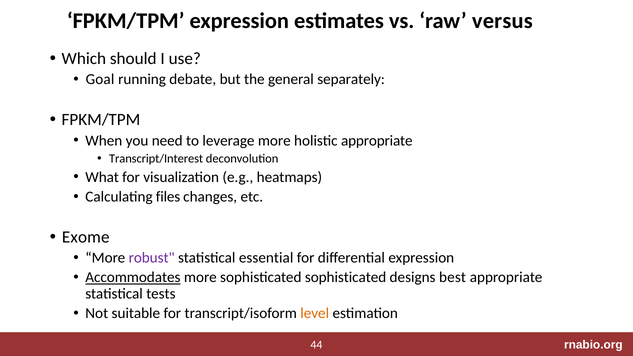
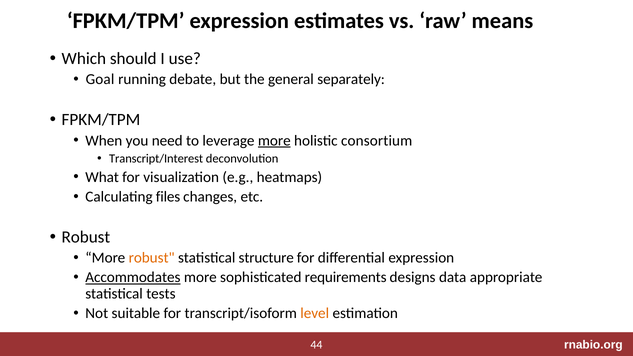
versus: versus -> means (502, 21)
more underline: none -> present (274, 141)
holistic appropriate: appropriate -> consortium (377, 141)
Exome: Exome -> Robust (86, 237)
robust colour: purple -> orange (152, 258)
essential: essential -> structure (266, 258)
sophisticated sophisticated: sophisticated -> requirements (346, 277)
best: best -> data (453, 277)
